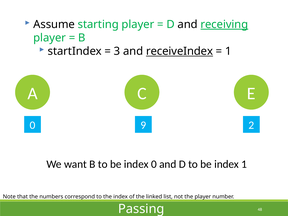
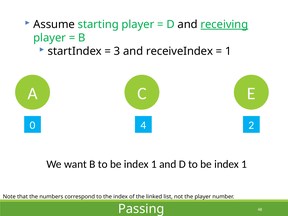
receiveIndex underline: present -> none (180, 51)
9: 9 -> 4 (143, 125)
0: 0 -> 1 (154, 164)
